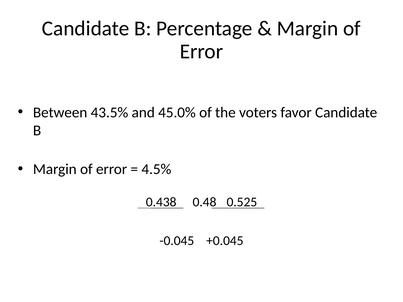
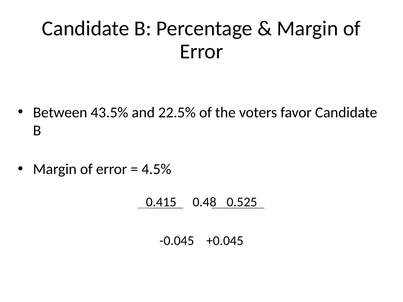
45.0%: 45.0% -> 22.5% (177, 112)
0.438: 0.438 -> 0.415 (161, 202)
